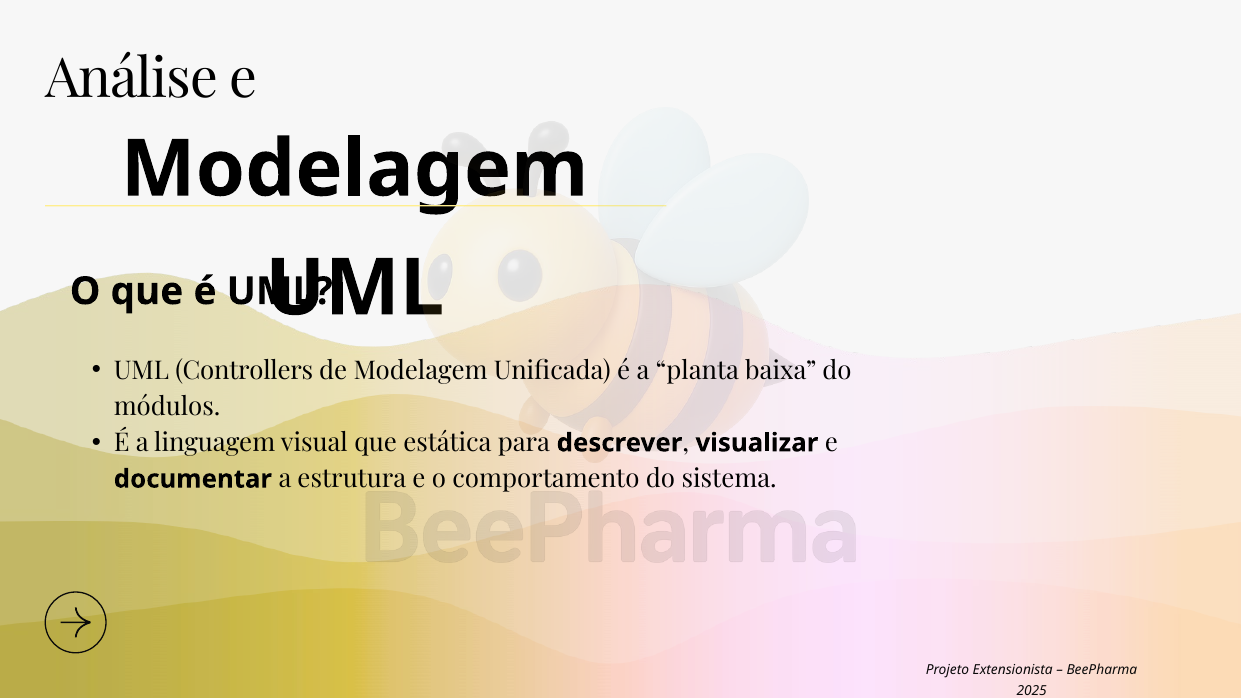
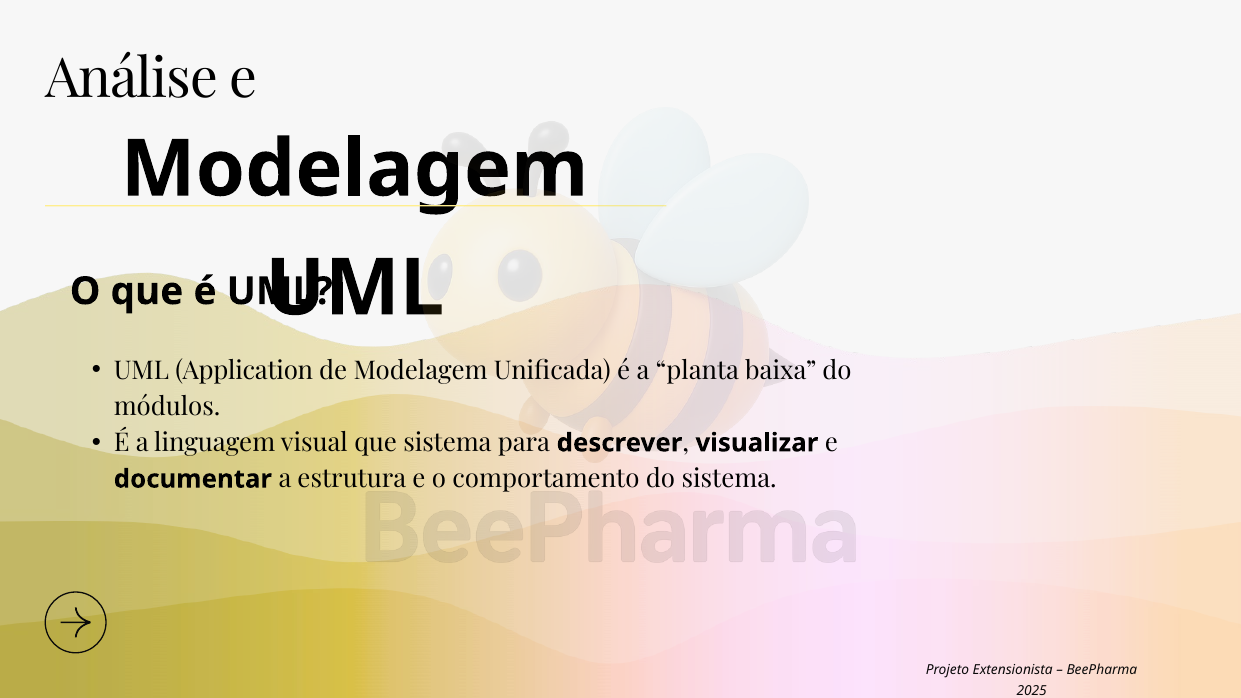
Controllers: Controllers -> Application (244, 371)
que estática: estática -> sistema (447, 443)
